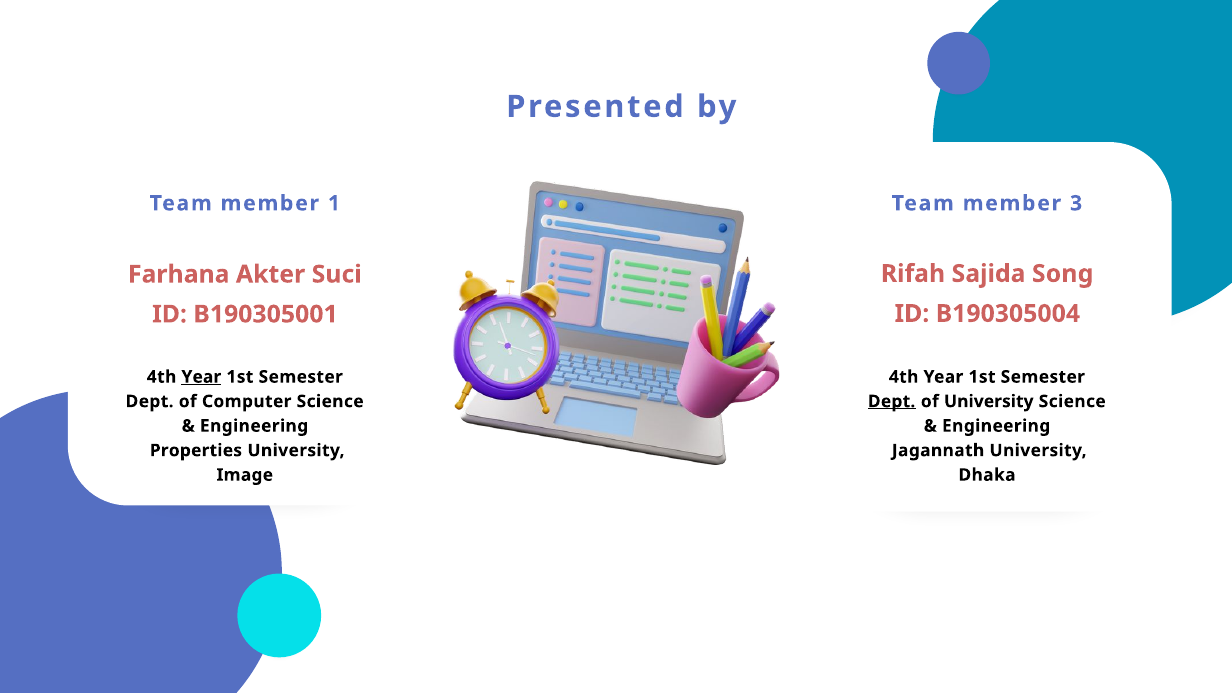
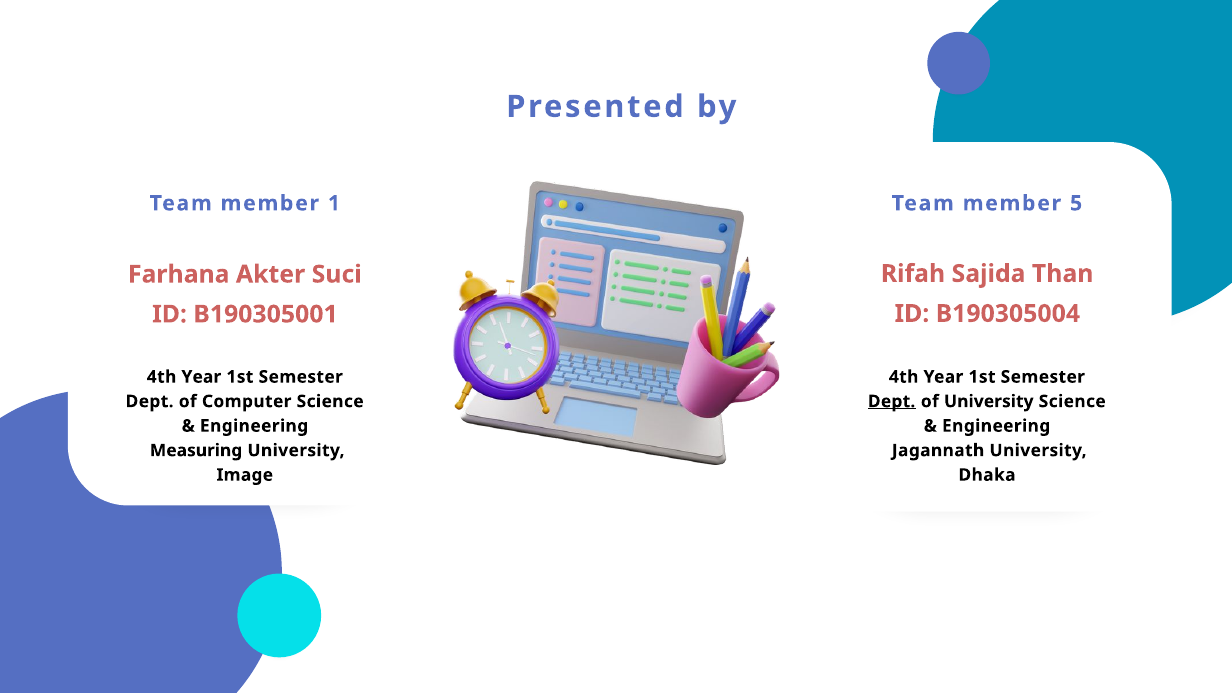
3: 3 -> 5 (1076, 203)
Song: Song -> Than (1063, 274)
Year underline: present -> none (201, 377)
Properties: Properties -> Measuring (196, 450)
